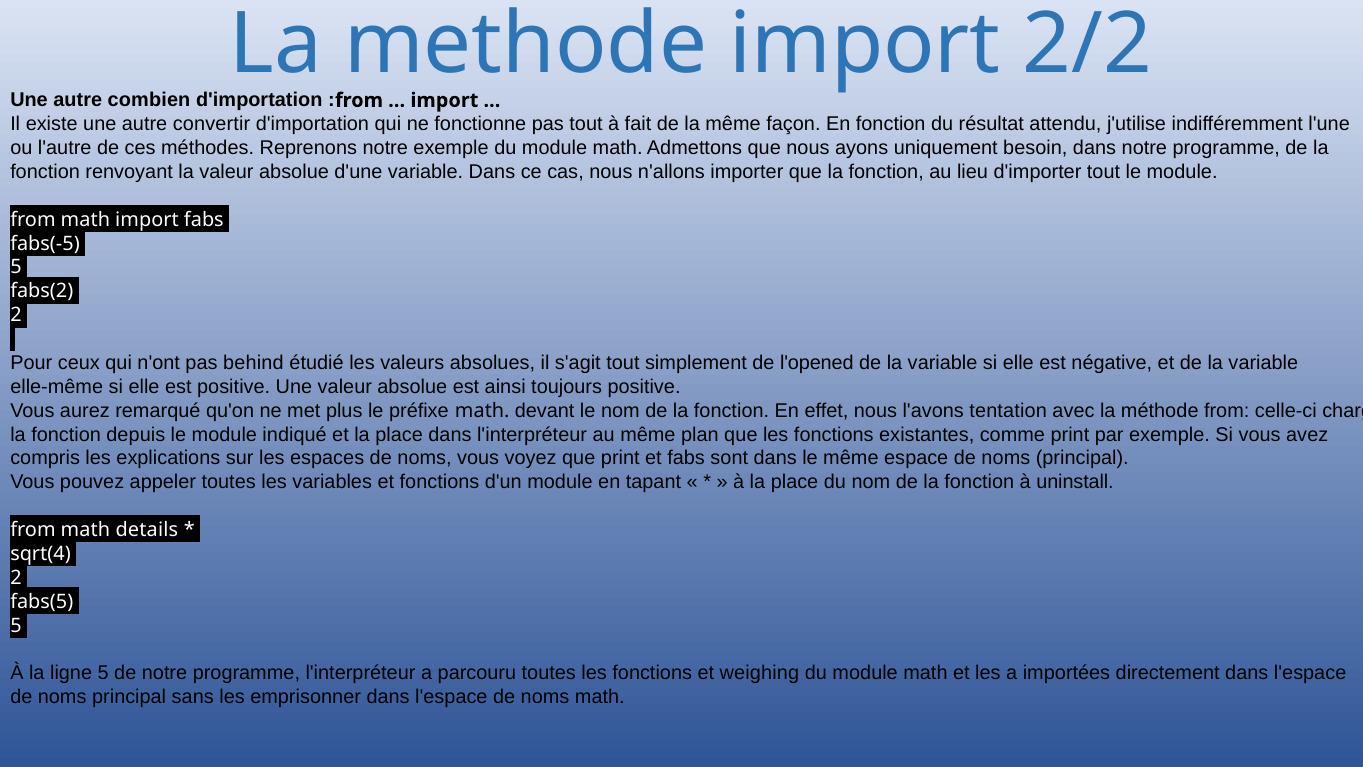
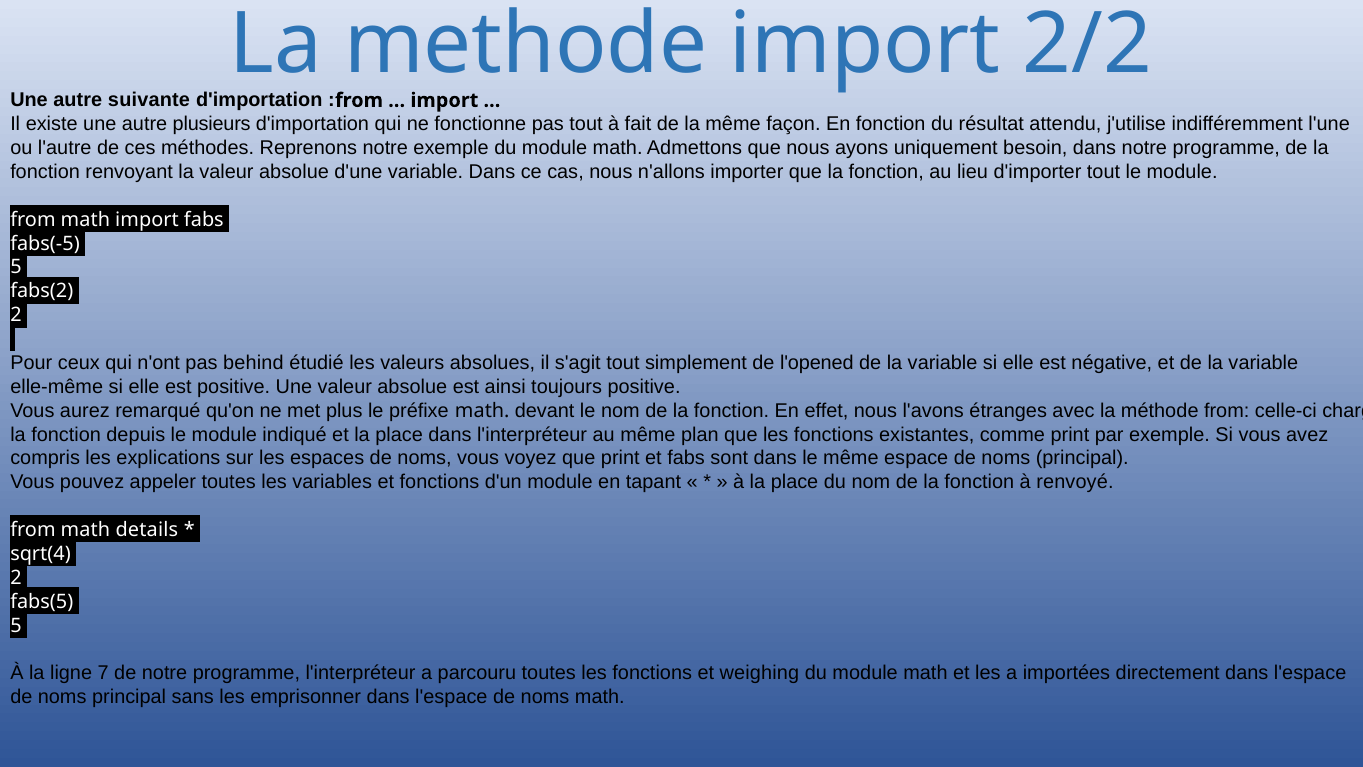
combien: combien -> suivante (149, 100)
convertir: convertir -> plusieurs (212, 124)
tentation: tentation -> étranges (1008, 411)
uninstall: uninstall -> renvoyé (1075, 482)
ligne 5: 5 -> 7 (103, 673)
